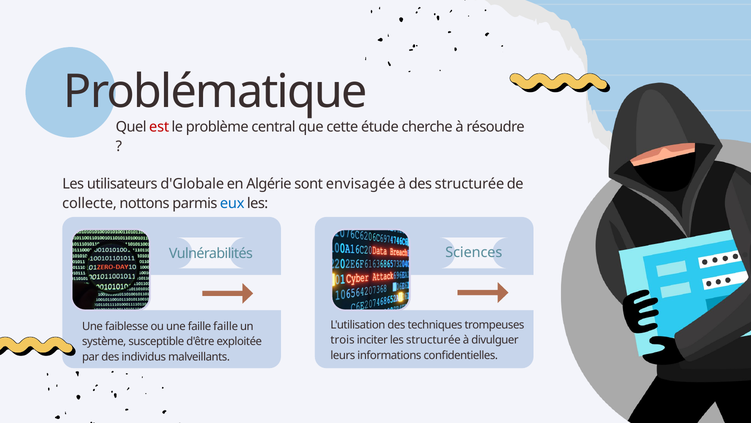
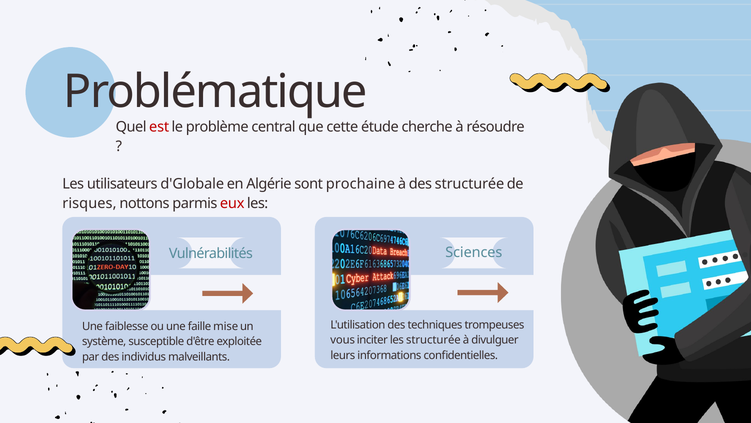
envisagée: envisagée -> prochaine (360, 184)
collecte: collecte -> risques (89, 203)
eux colour: blue -> red (232, 203)
faille faille: faille -> mise (226, 326)
trois: trois -> vous (343, 340)
